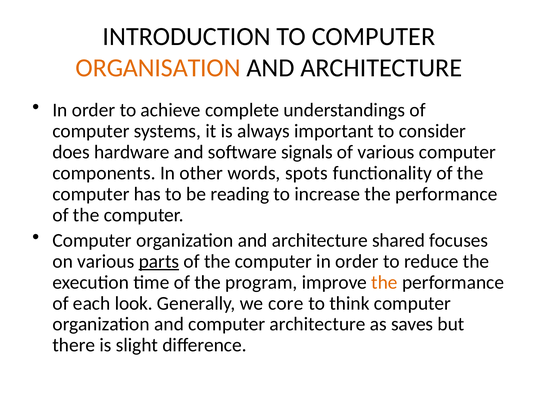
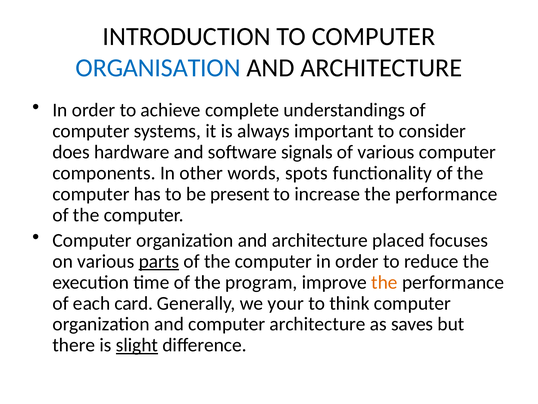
ORGANISATION colour: orange -> blue (158, 68)
reading: reading -> present (240, 194)
shared: shared -> placed (398, 240)
look: look -> card (134, 303)
core: core -> your (286, 303)
slight underline: none -> present (137, 345)
